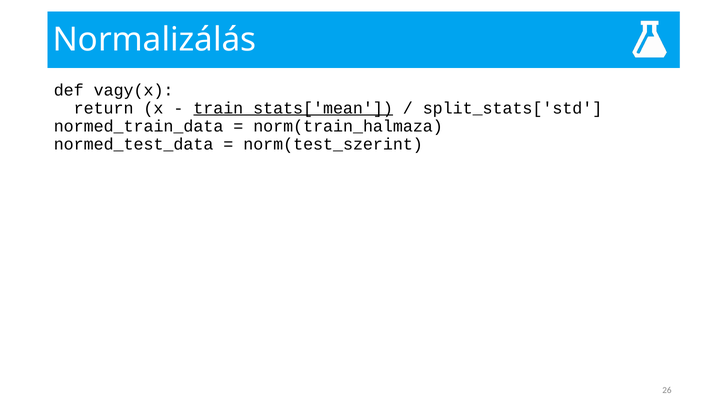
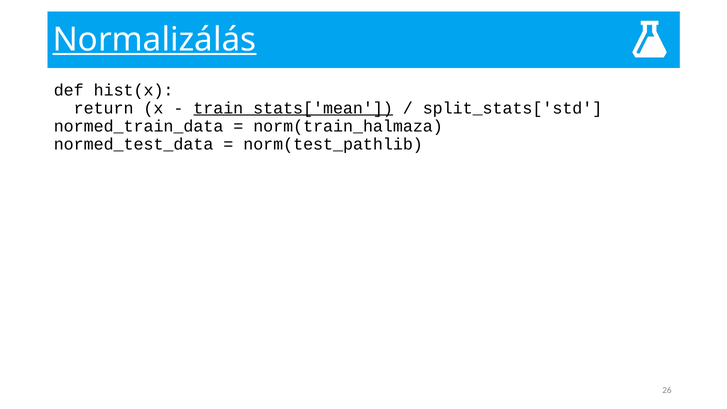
Normalizálás underline: none -> present (155, 40)
vagy(x: vagy(x -> hist(x (134, 90)
norm(test_szerint: norm(test_szerint -> norm(test_pathlib (333, 144)
